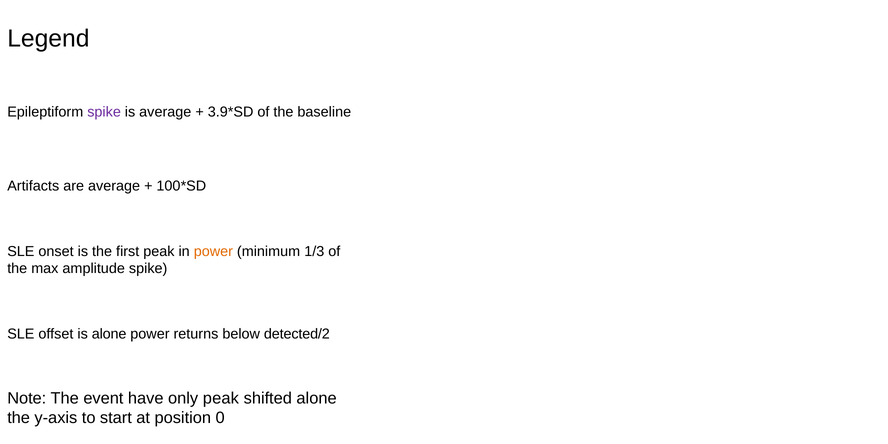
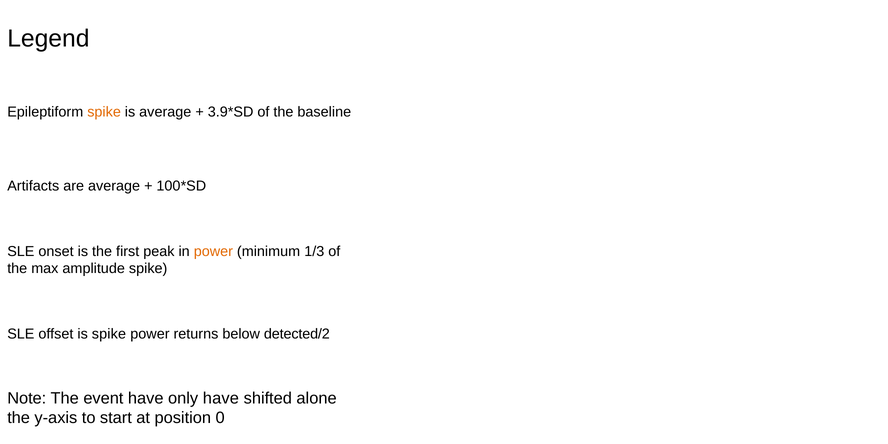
spike colour: purple -> orange (104, 112)
is alone: alone -> spike (109, 334)
only peak: peak -> have (221, 398)
